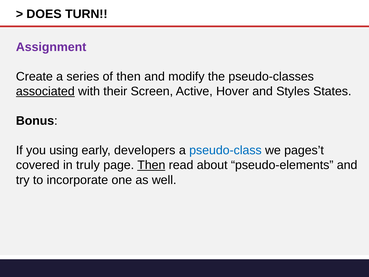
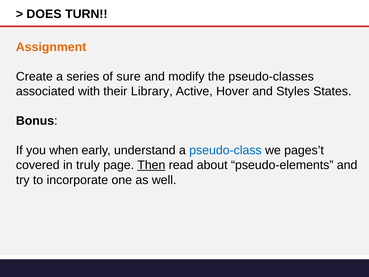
Assignment colour: purple -> orange (51, 47)
of then: then -> sure (129, 76)
associated underline: present -> none (45, 91)
Screen: Screen -> Library (152, 91)
using: using -> when (64, 150)
developers: developers -> understand (145, 150)
